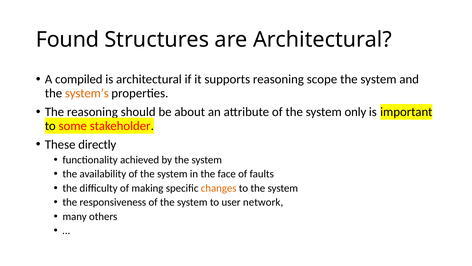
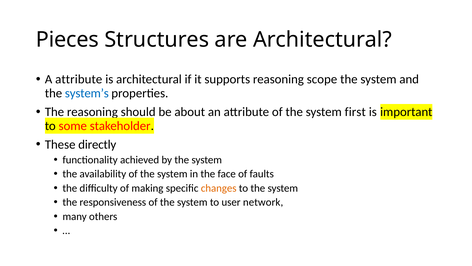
Found: Found -> Pieces (67, 40)
A compiled: compiled -> attribute (79, 79)
system’s colour: orange -> blue (87, 93)
only: only -> first (355, 112)
